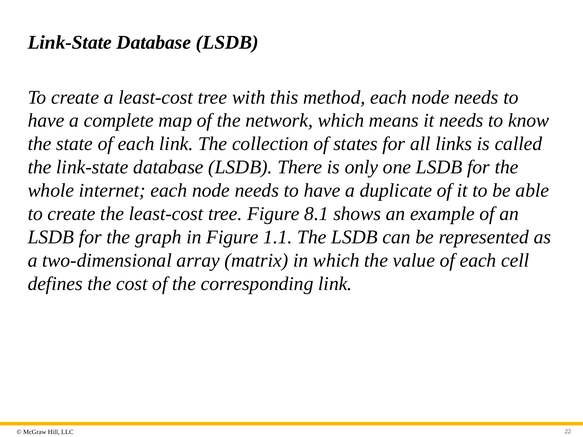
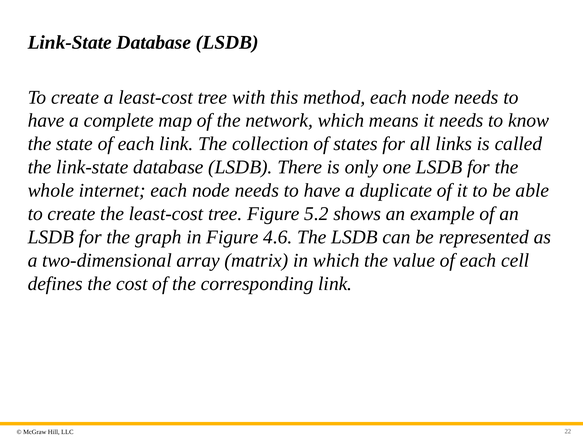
8.1: 8.1 -> 5.2 (316, 214)
1.1: 1.1 -> 4.6 (278, 237)
